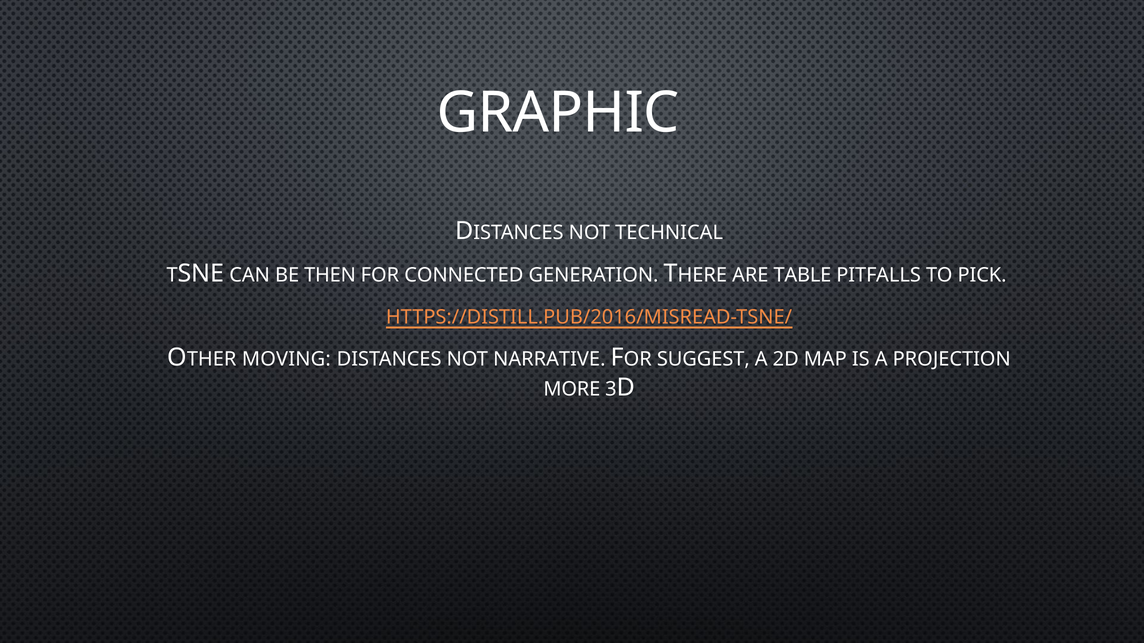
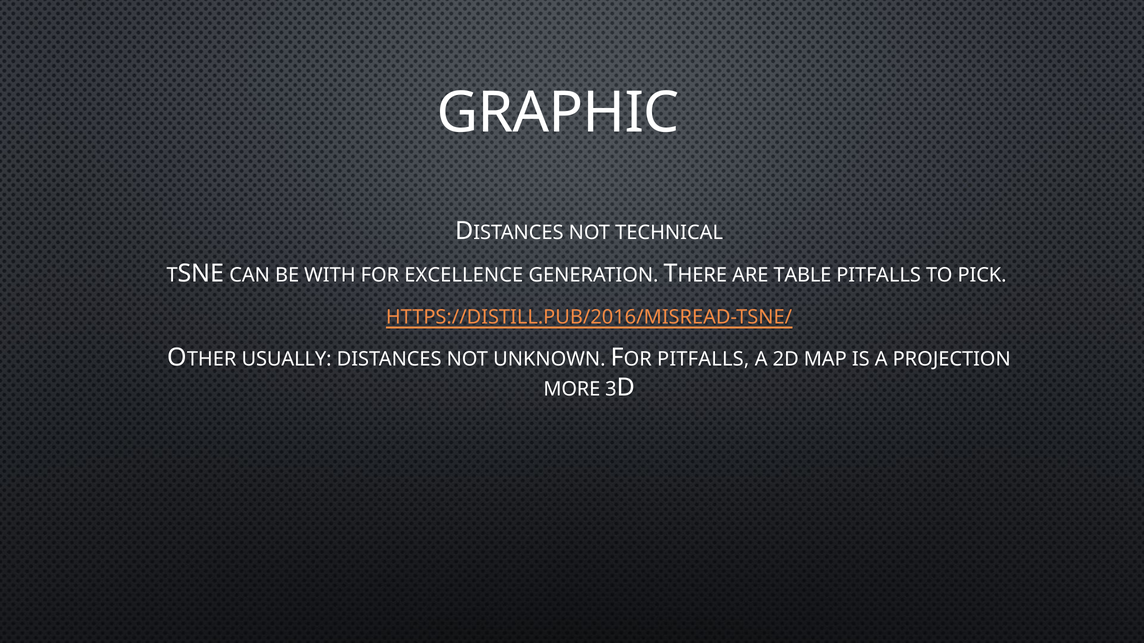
THEN: THEN -> WITH (330, 275)
CONNECTED: CONNECTED -> EXCELLENCE (464, 275)
MOVING: MOVING -> USUALLY (287, 360)
NARRATIVE: NARRATIVE -> UNKNOWN (549, 360)
SUGGEST: SUGGEST -> PITFALLS (703, 360)
